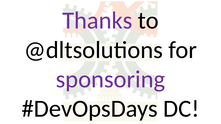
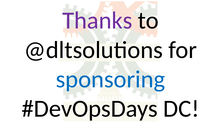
sponsoring colour: purple -> blue (110, 80)
